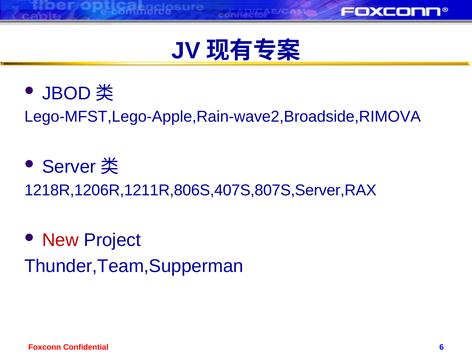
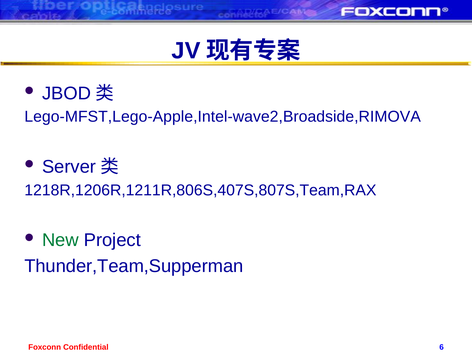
Lego-MFST,Lego-Apple,Rain-wave2,Broadside,RIMOVA: Lego-MFST,Lego-Apple,Rain-wave2,Broadside,RIMOVA -> Lego-MFST,Lego-Apple,Intel-wave2,Broadside,RIMOVA (223, 117)
1218R,1206R,1211R,806S,407S,807S,Server,RAX: 1218R,1206R,1211R,806S,407S,807S,Server,RAX -> 1218R,1206R,1211R,806S,407S,807S,Team,RAX (200, 190)
New colour: red -> green (60, 240)
